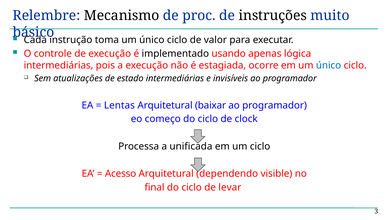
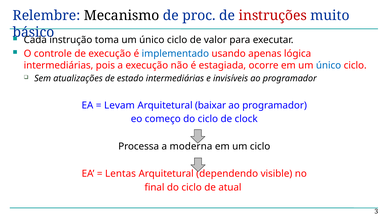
instruções colour: black -> red (273, 16)
implementado colour: black -> blue (175, 54)
Lentas: Lentas -> Levam (119, 105)
unificada: unificada -> moderna (191, 146)
Acesso: Acesso -> Lentas (120, 174)
levar: levar -> atual (230, 187)
